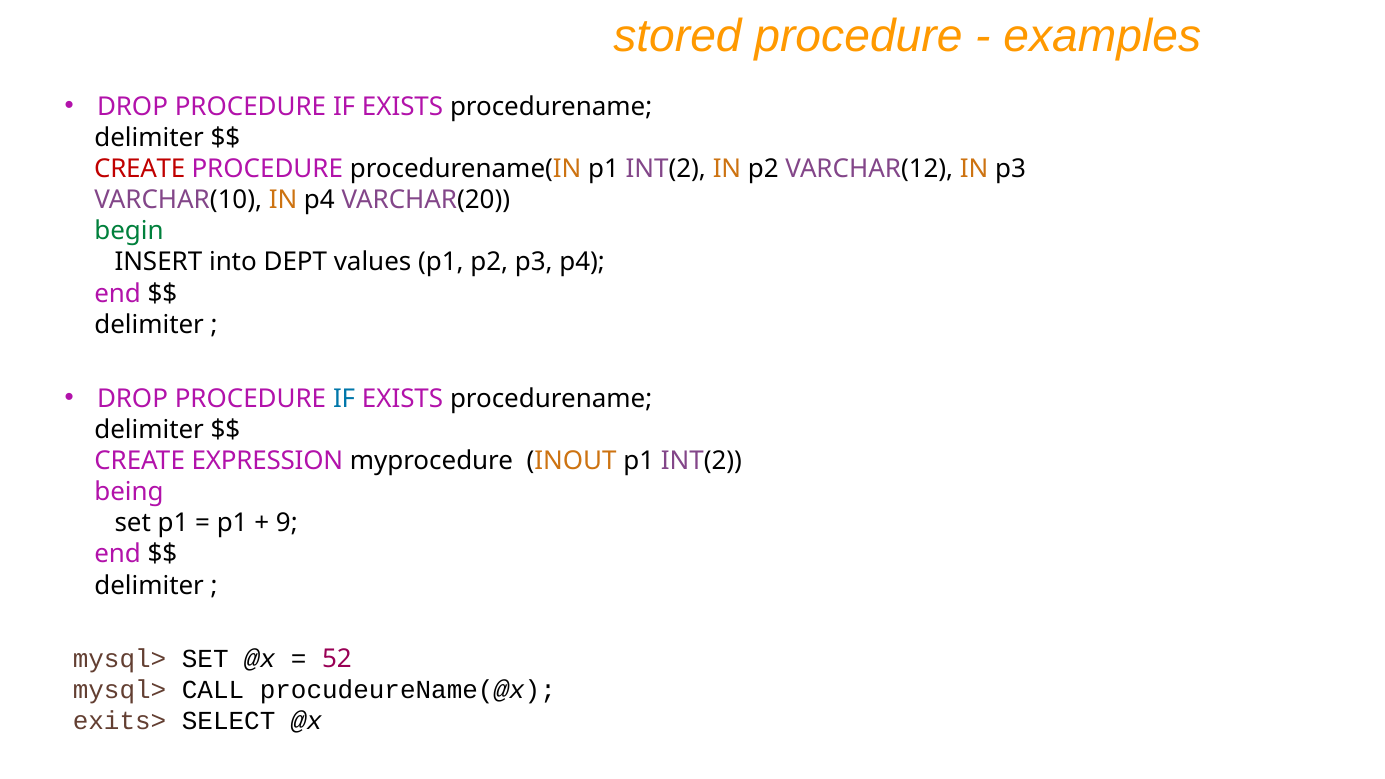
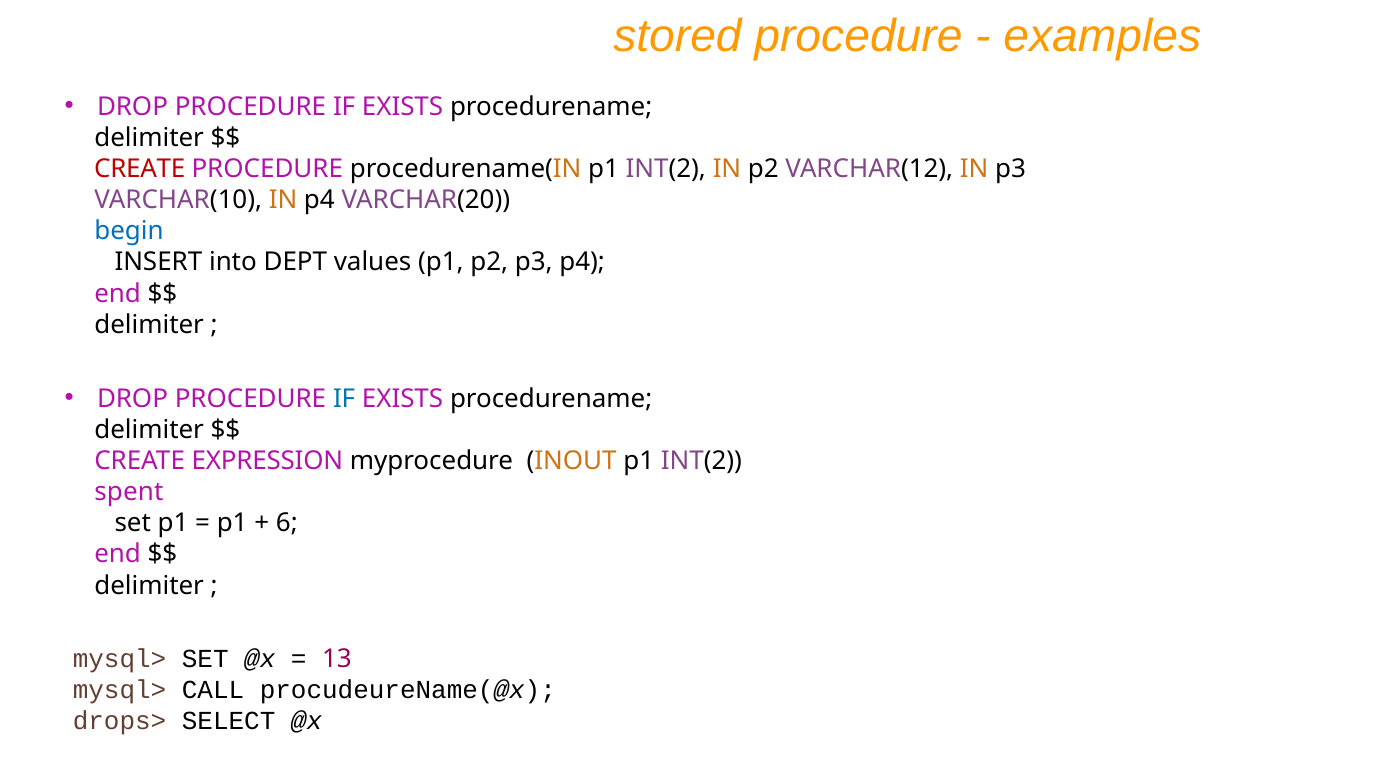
begin colour: green -> blue (129, 231)
being: being -> spent (129, 492)
9: 9 -> 6 (287, 523)
52: 52 -> 13 (337, 659)
exits>: exits> -> drops> (120, 721)
